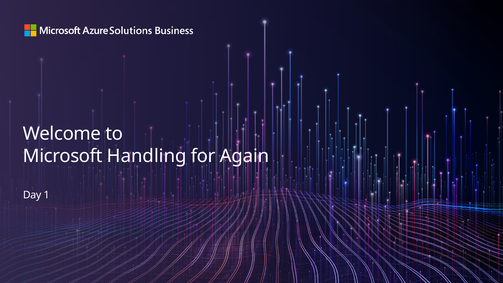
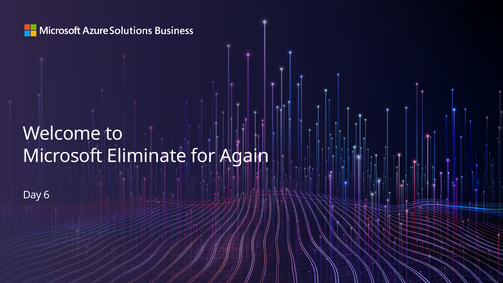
Handling: Handling -> Eliminate (147, 156)
1: 1 -> 6 (47, 195)
